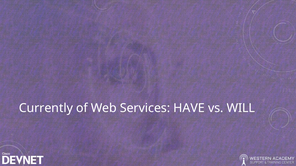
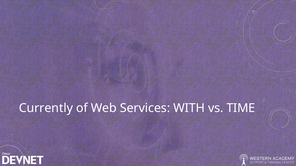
HAVE: HAVE -> WITH (189, 108)
WILL: WILL -> TIME (241, 108)
